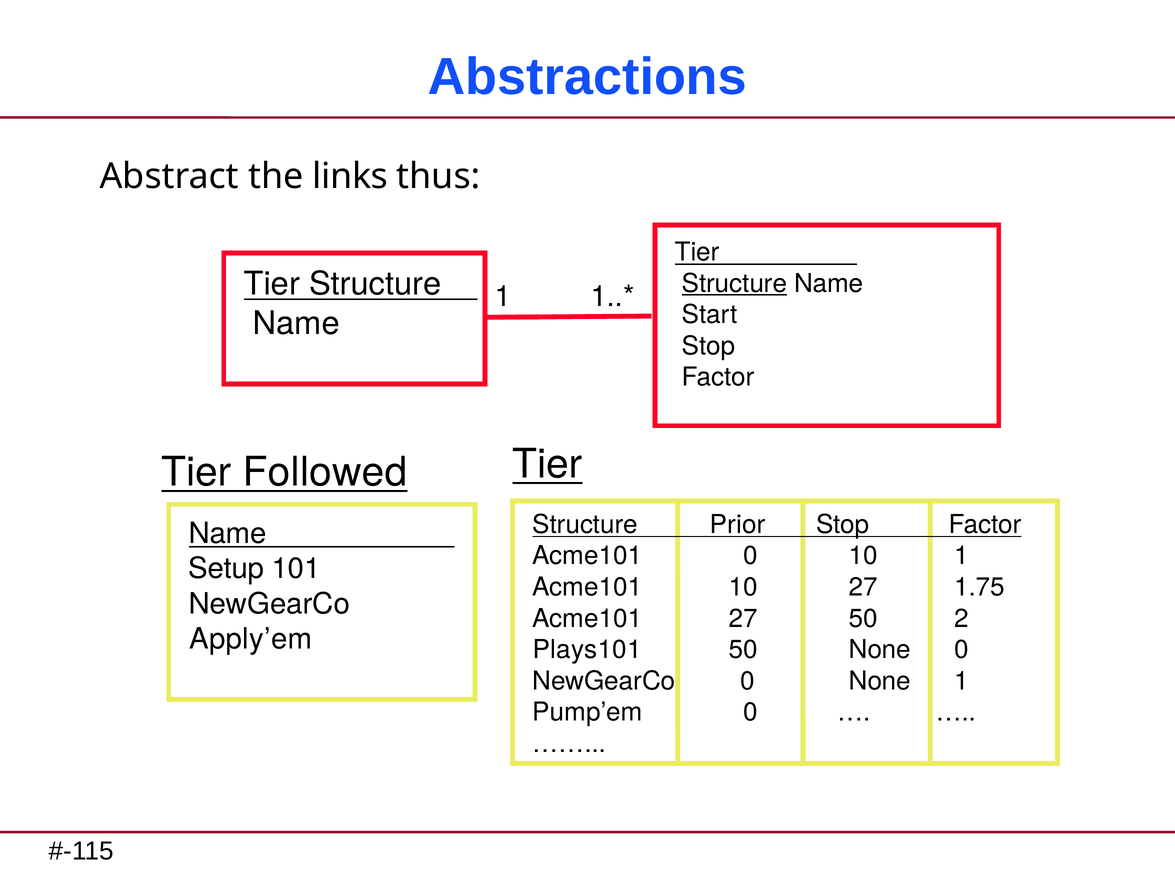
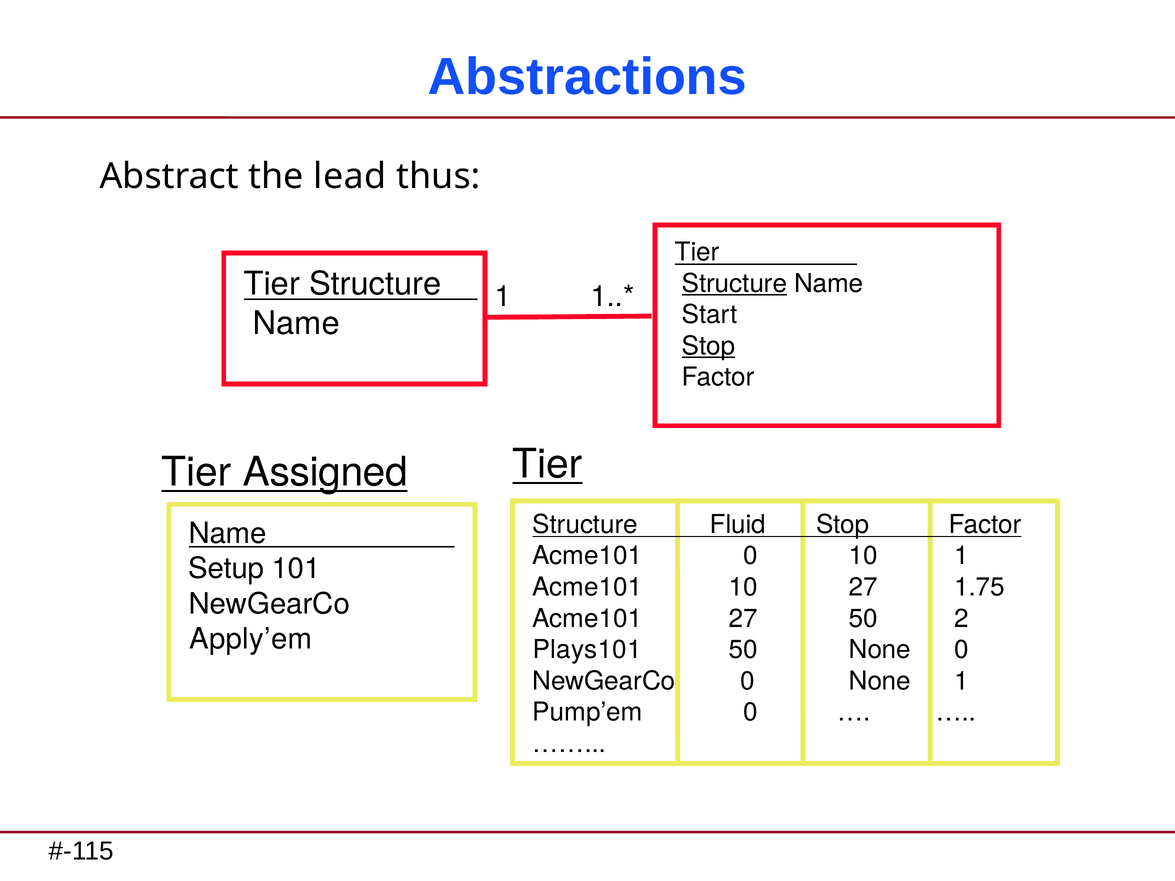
links: links -> lead (350, 177)
Stop underline: none -> present (708, 346)
Followed: Followed -> Assigned (325, 472)
Prior: Prior -> Fluid (738, 525)
